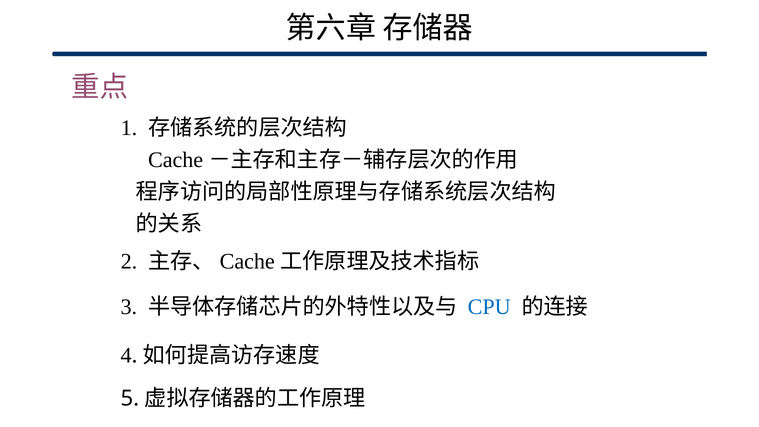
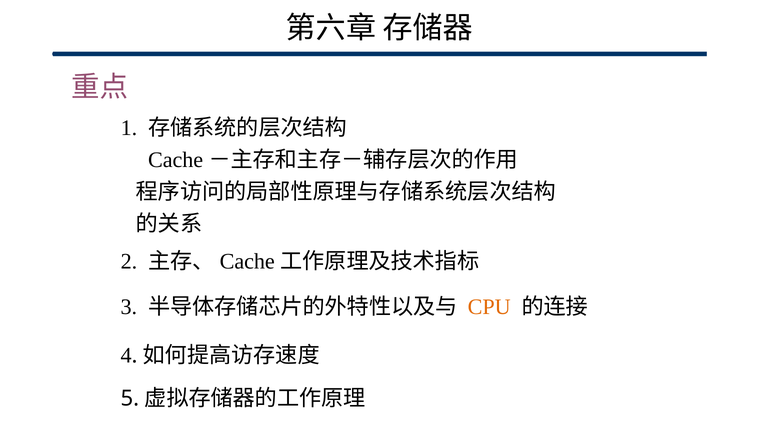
CPU colour: blue -> orange (489, 307)
